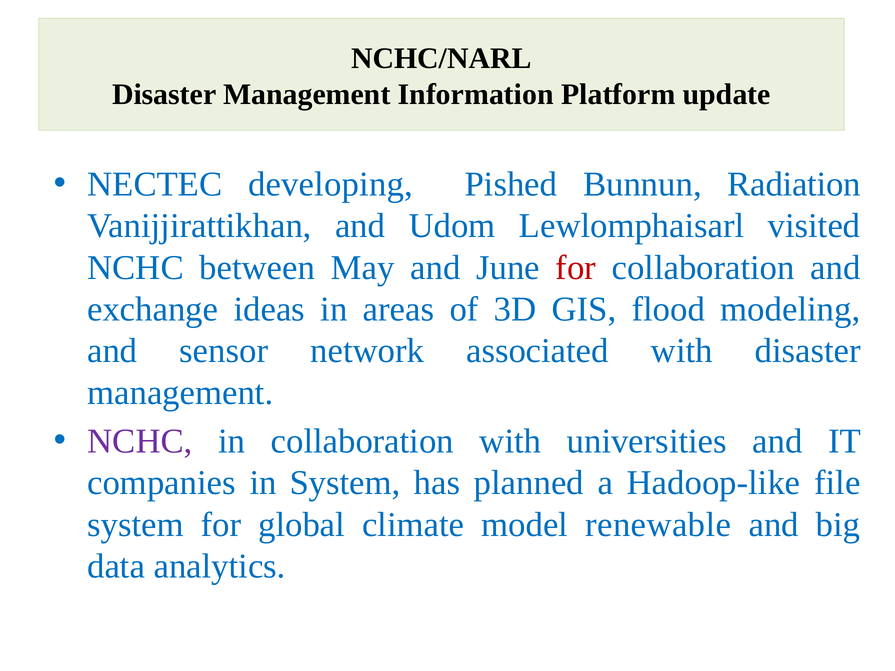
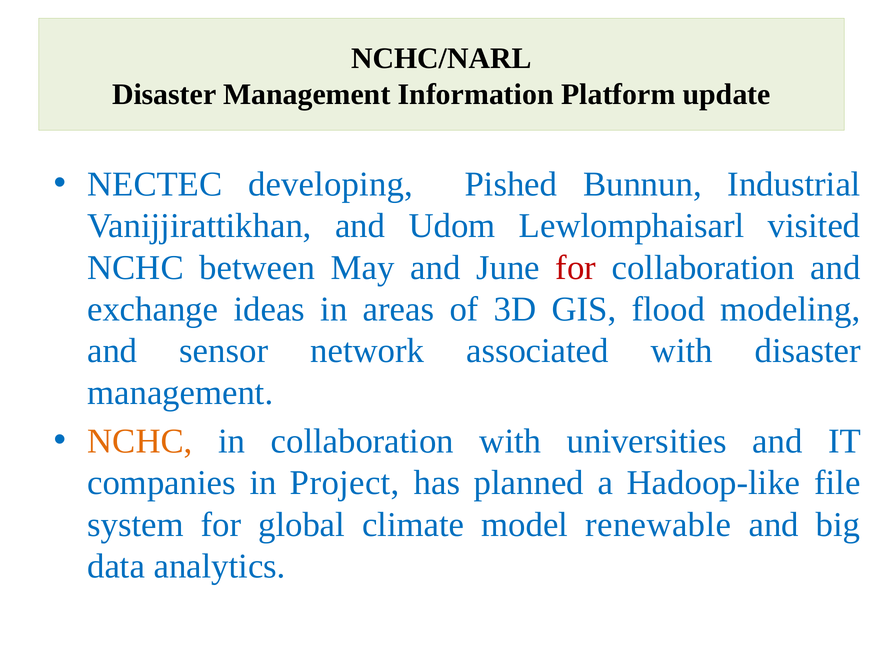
Radiation: Radiation -> Industrial (794, 184)
NCHC colour: purple -> orange (140, 441)
in System: System -> Project (345, 483)
